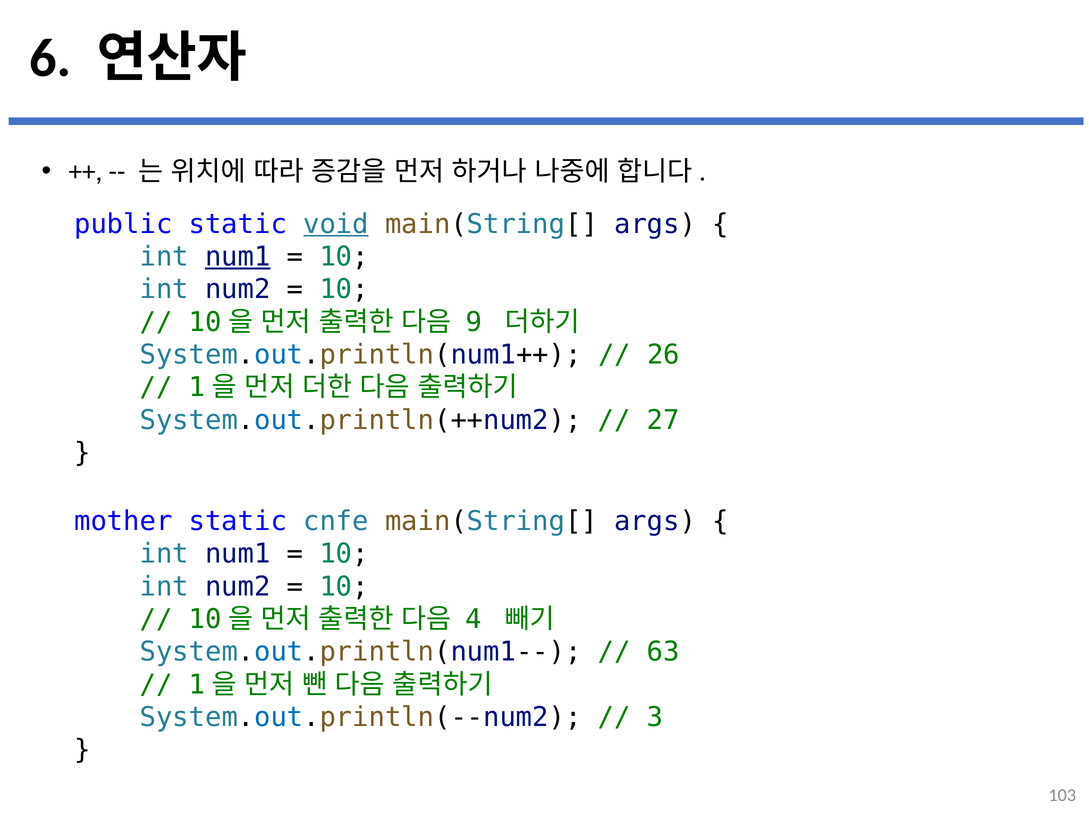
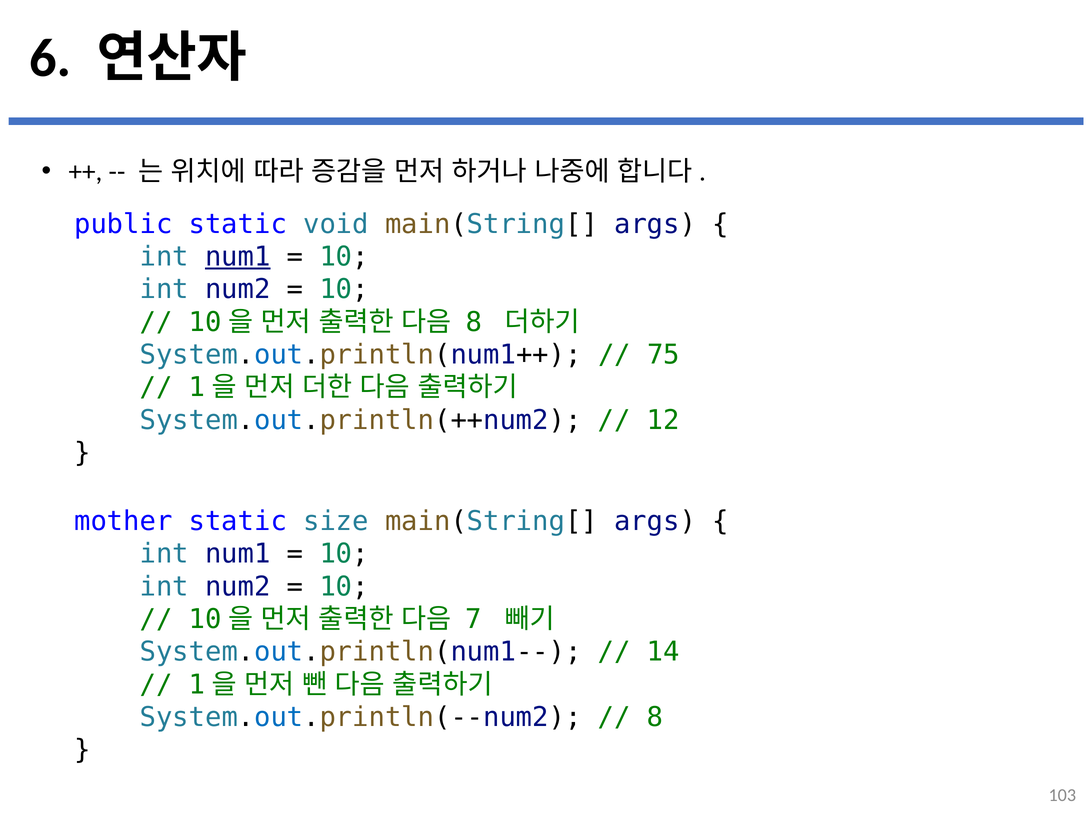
void underline: present -> none (336, 224)
9: 9 -> 8 (474, 322)
26: 26 -> 75 (663, 355)
27: 27 -> 12 (663, 420)
cnfe: cnfe -> size (336, 521)
4: 4 -> 7 (474, 619)
63: 63 -> 14 (663, 652)
3: 3 -> 8 (655, 717)
